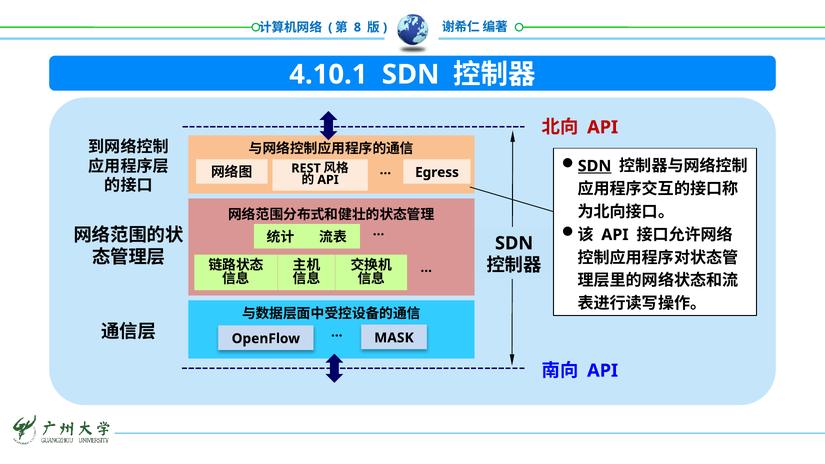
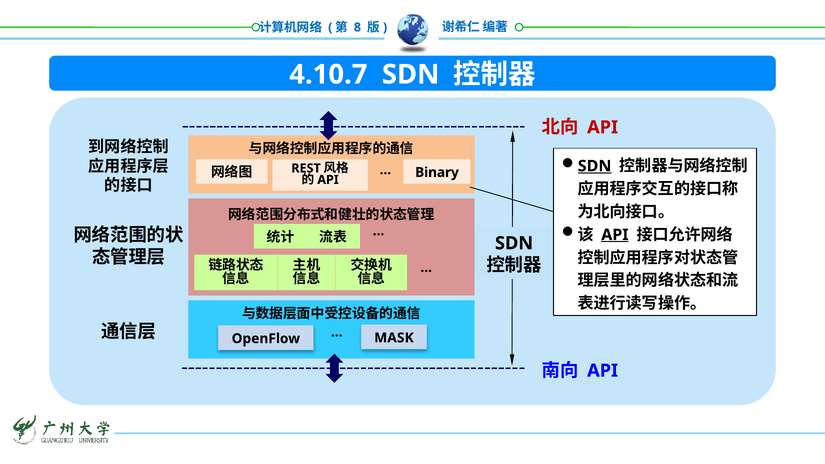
4.10.1: 4.10.1 -> 4.10.7 (328, 74)
Egress: Egress -> Binary (437, 172)
API underline: none -> present (615, 235)
